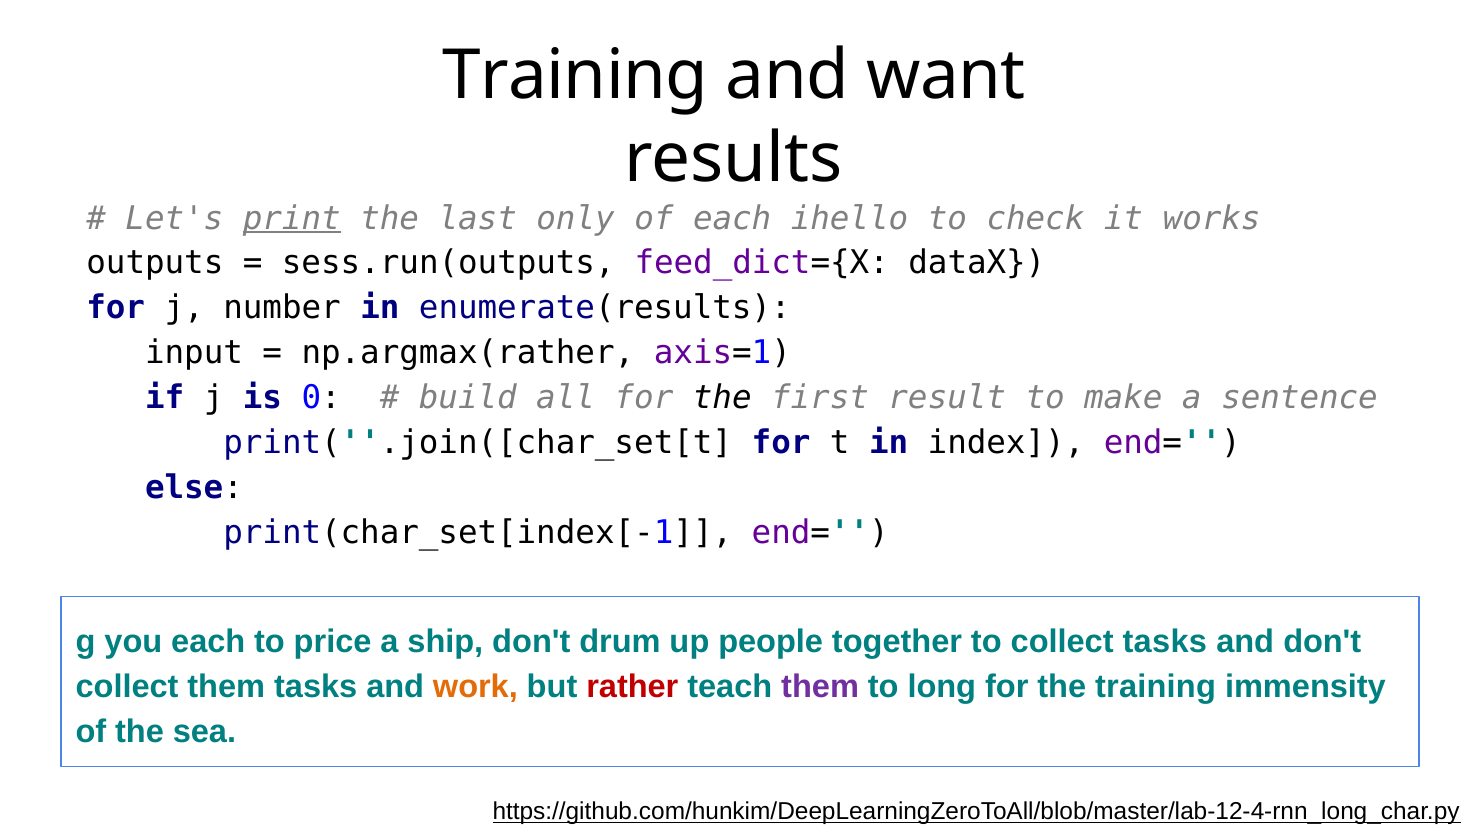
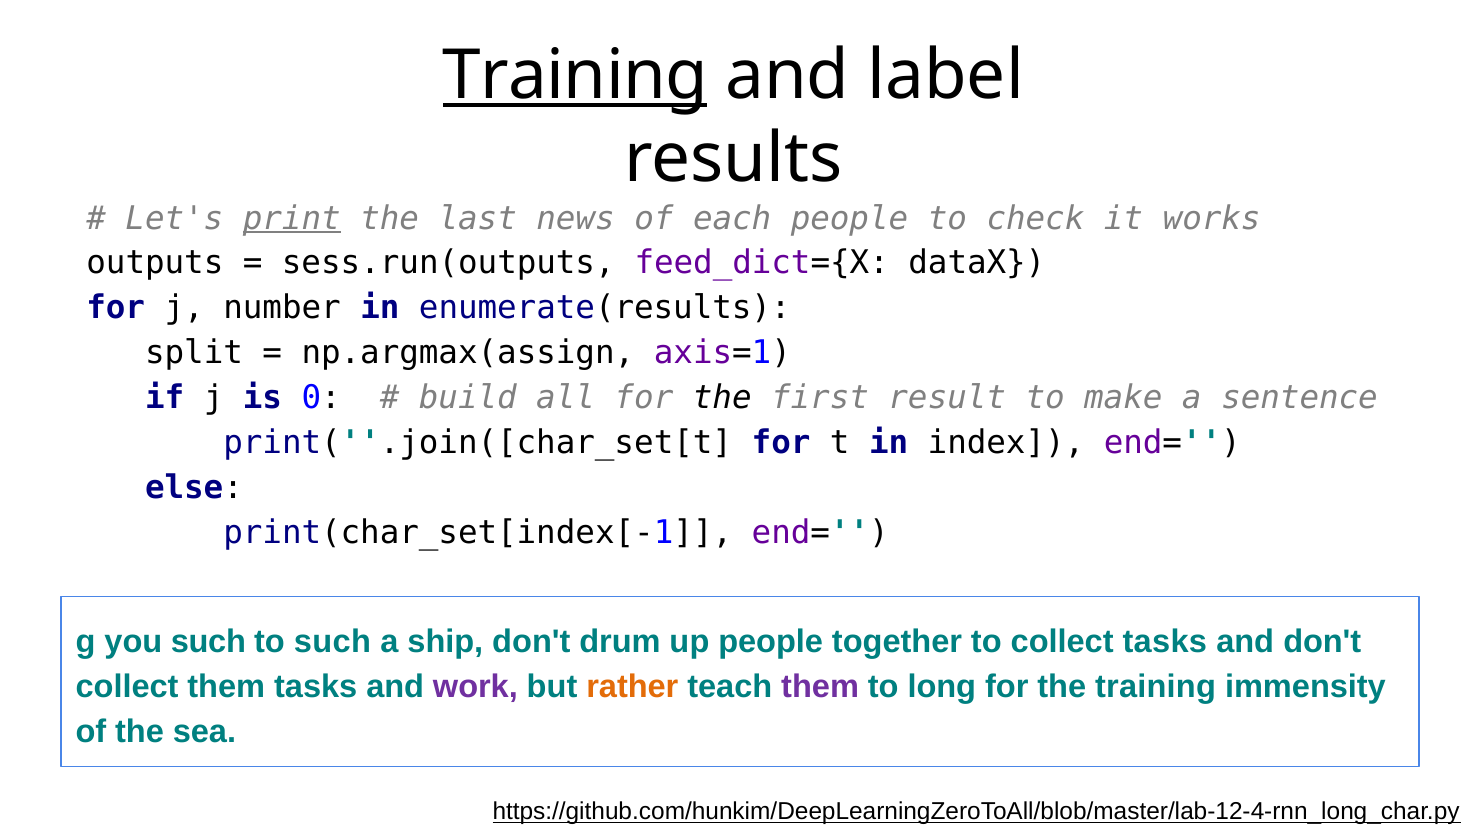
Training underline: none -> present (575, 75)
want: want -> label (946, 75)
only: only -> news (576, 218)
each ihello: ihello -> people (850, 218)
input: input -> split (194, 353)
np.argmax(rather: np.argmax(rather -> np.argmax(assign (468, 353)
you each: each -> such (208, 642)
to price: price -> such (332, 642)
work colour: orange -> purple (475, 687)
rather colour: red -> orange (632, 687)
